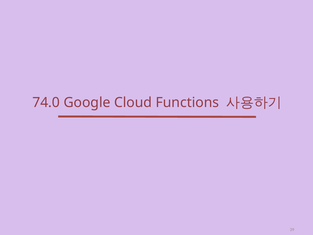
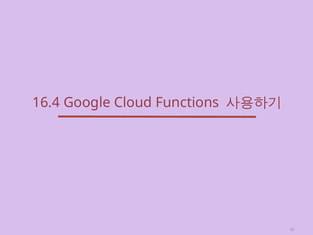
74.0: 74.0 -> 16.4 (46, 102)
